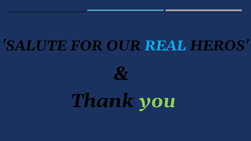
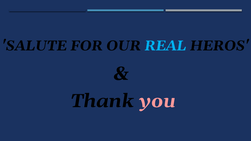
you colour: light green -> pink (157, 101)
